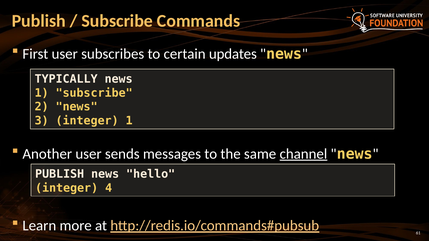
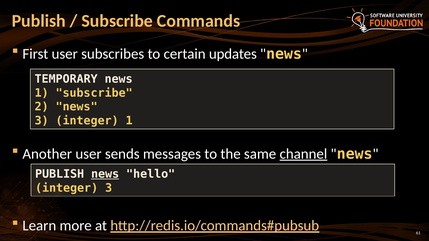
TYPICALLY: TYPICALLY -> TEMPORARY (66, 79)
news underline: none -> present (105, 174)
integer 4: 4 -> 3 (109, 188)
